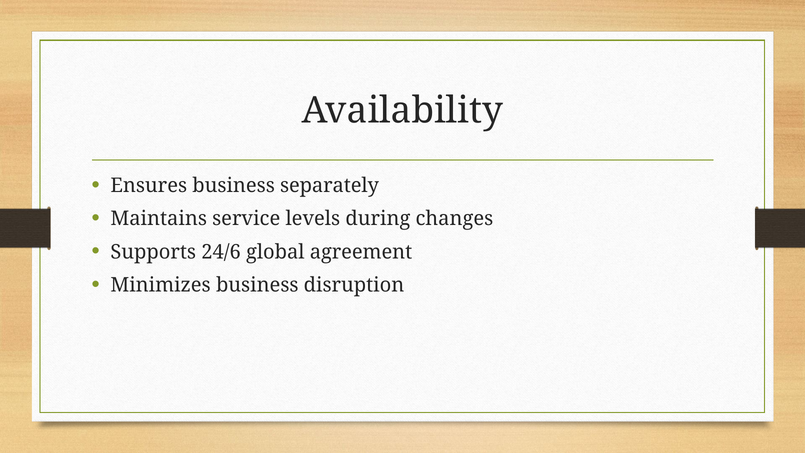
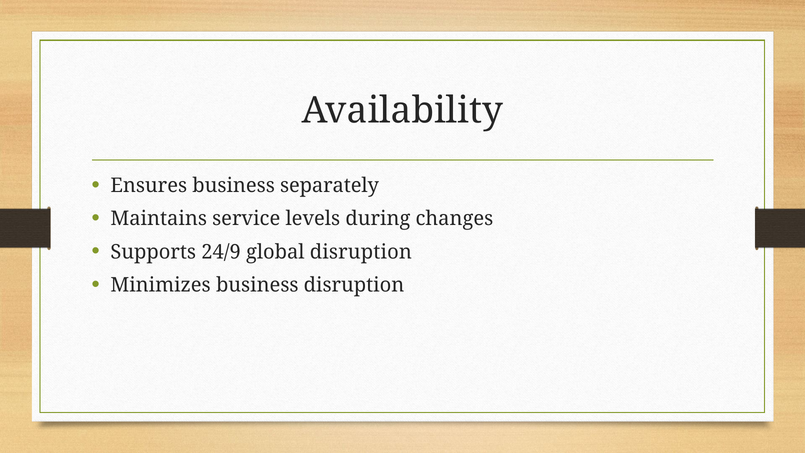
24/6: 24/6 -> 24/9 (221, 252)
global agreement: agreement -> disruption (361, 252)
